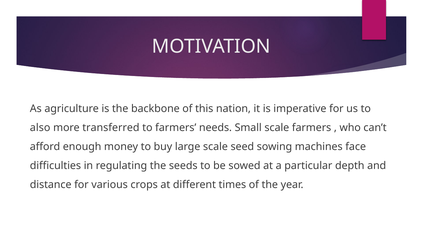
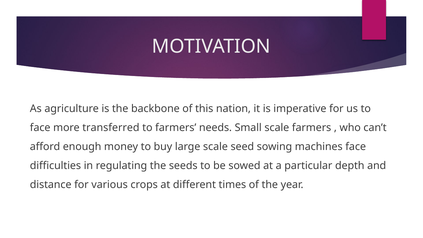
also: also -> face (40, 128)
